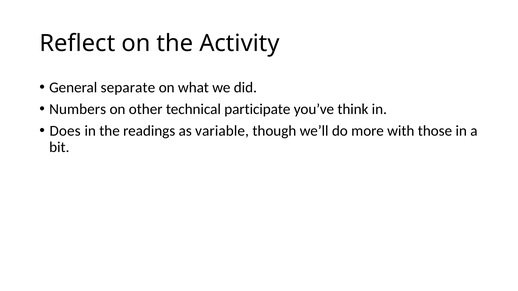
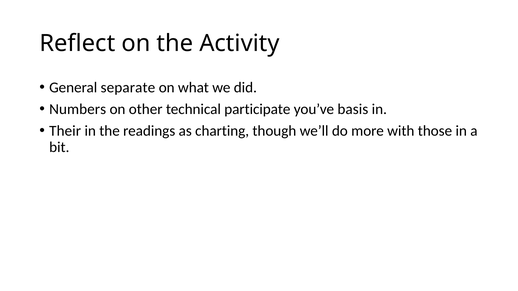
think: think -> basis (353, 109)
Does: Does -> Their (65, 131)
variable: variable -> charting (222, 131)
